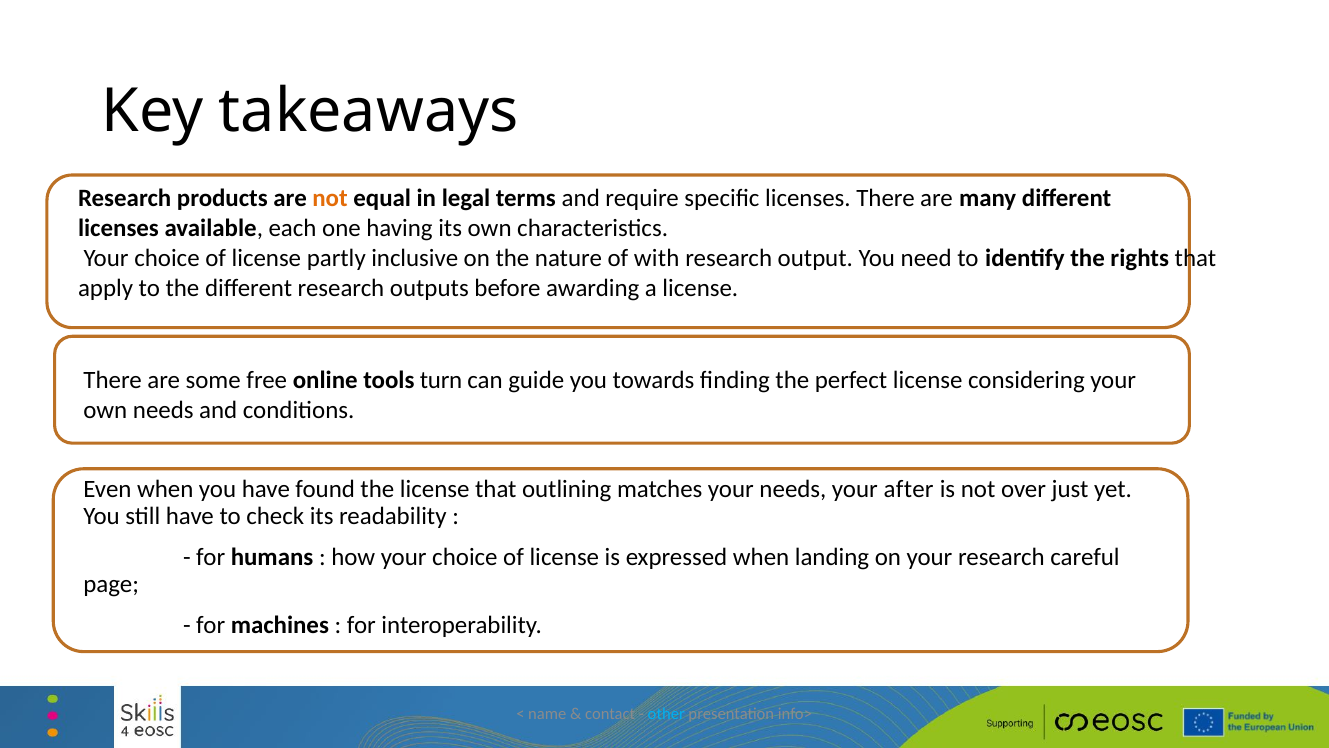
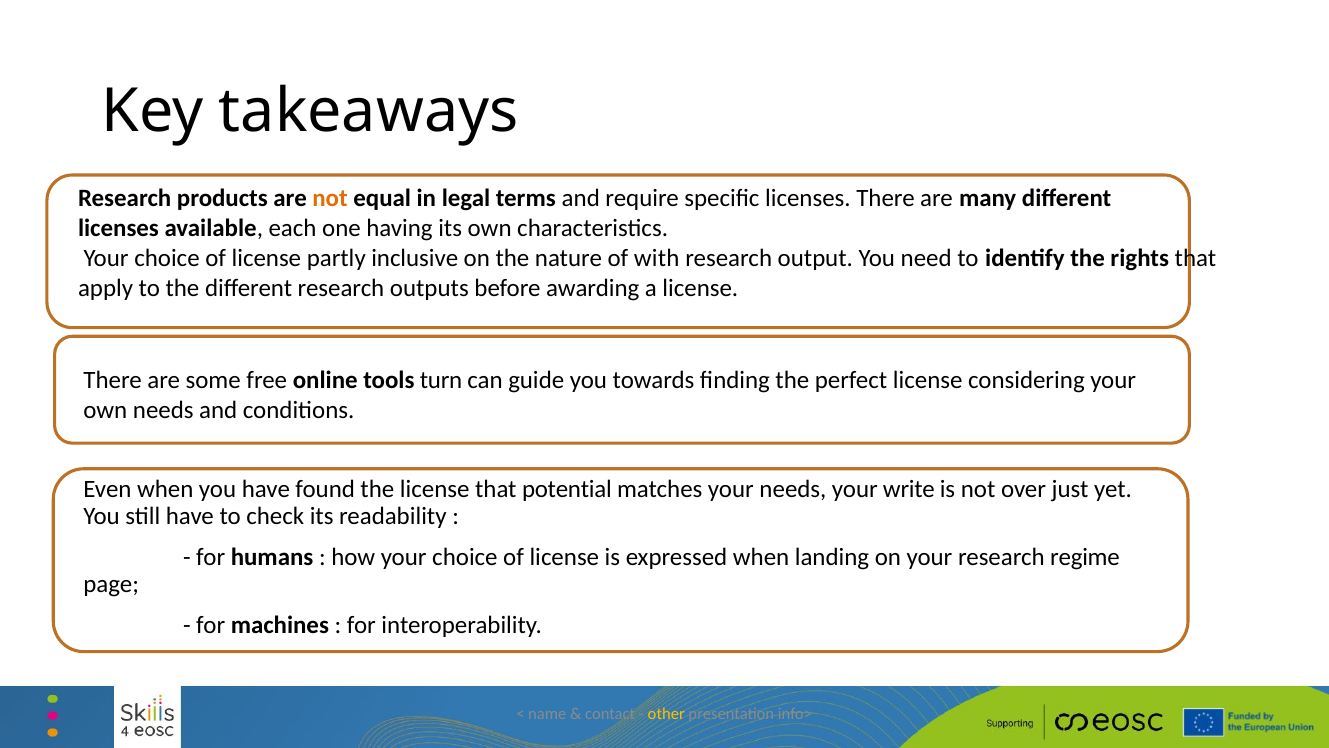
outlining: outlining -> potential (567, 489)
after: after -> write (909, 489)
careful: careful -> regime (1085, 557)
other colour: light blue -> yellow (666, 714)
